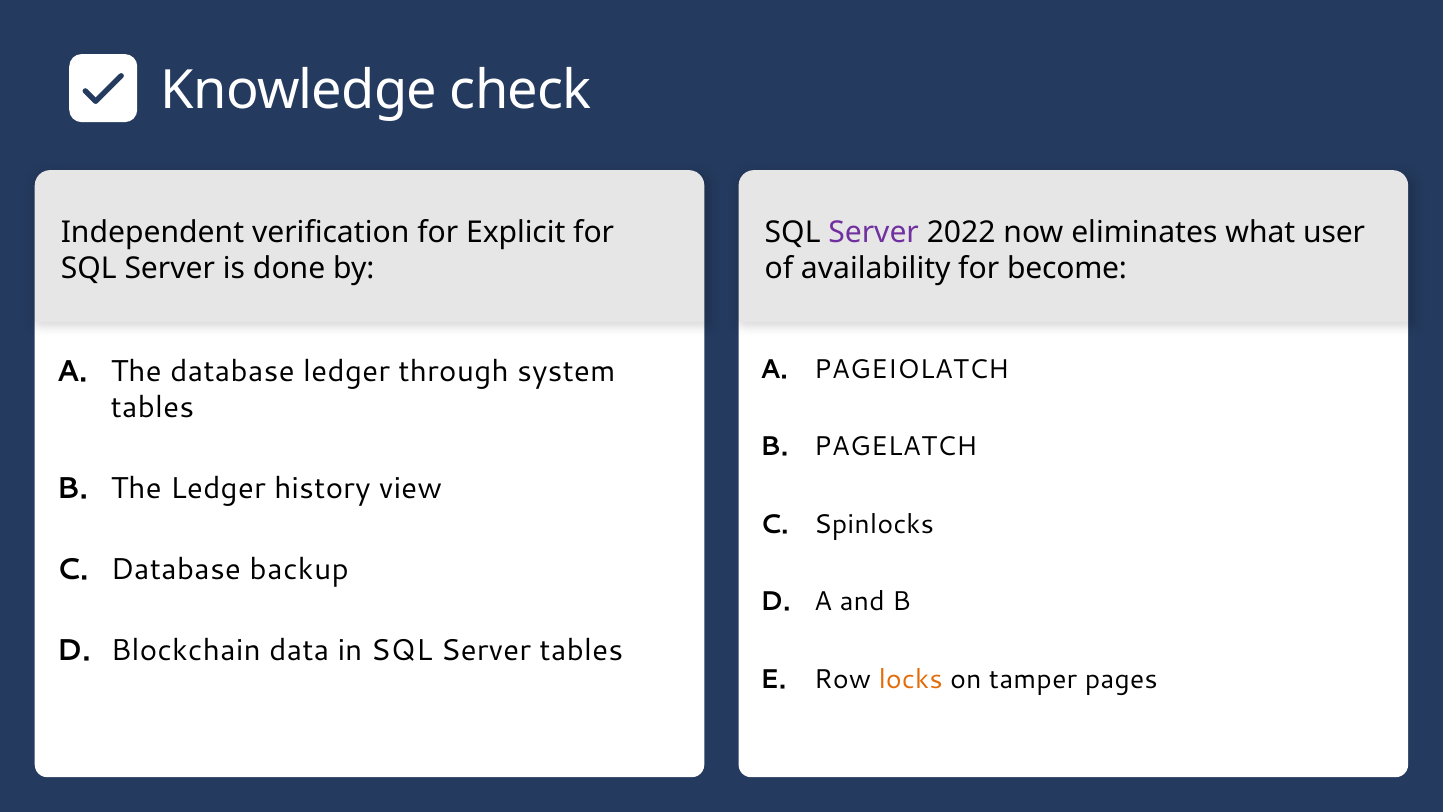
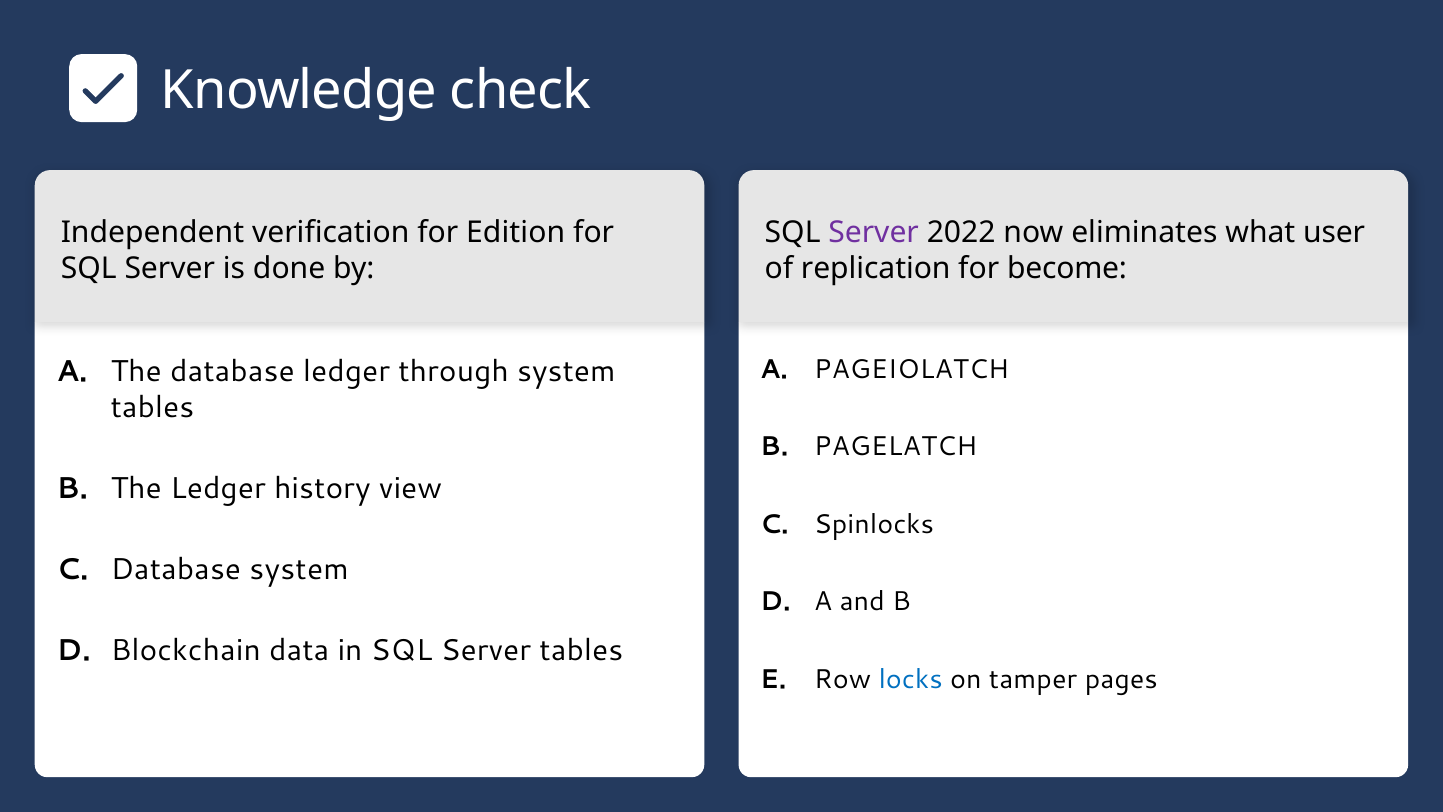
Explicit: Explicit -> Edition (516, 232)
availability: availability -> replication (876, 268)
​Database backup: backup -> system (299, 570)
locks colour: orange -> blue (911, 679)
